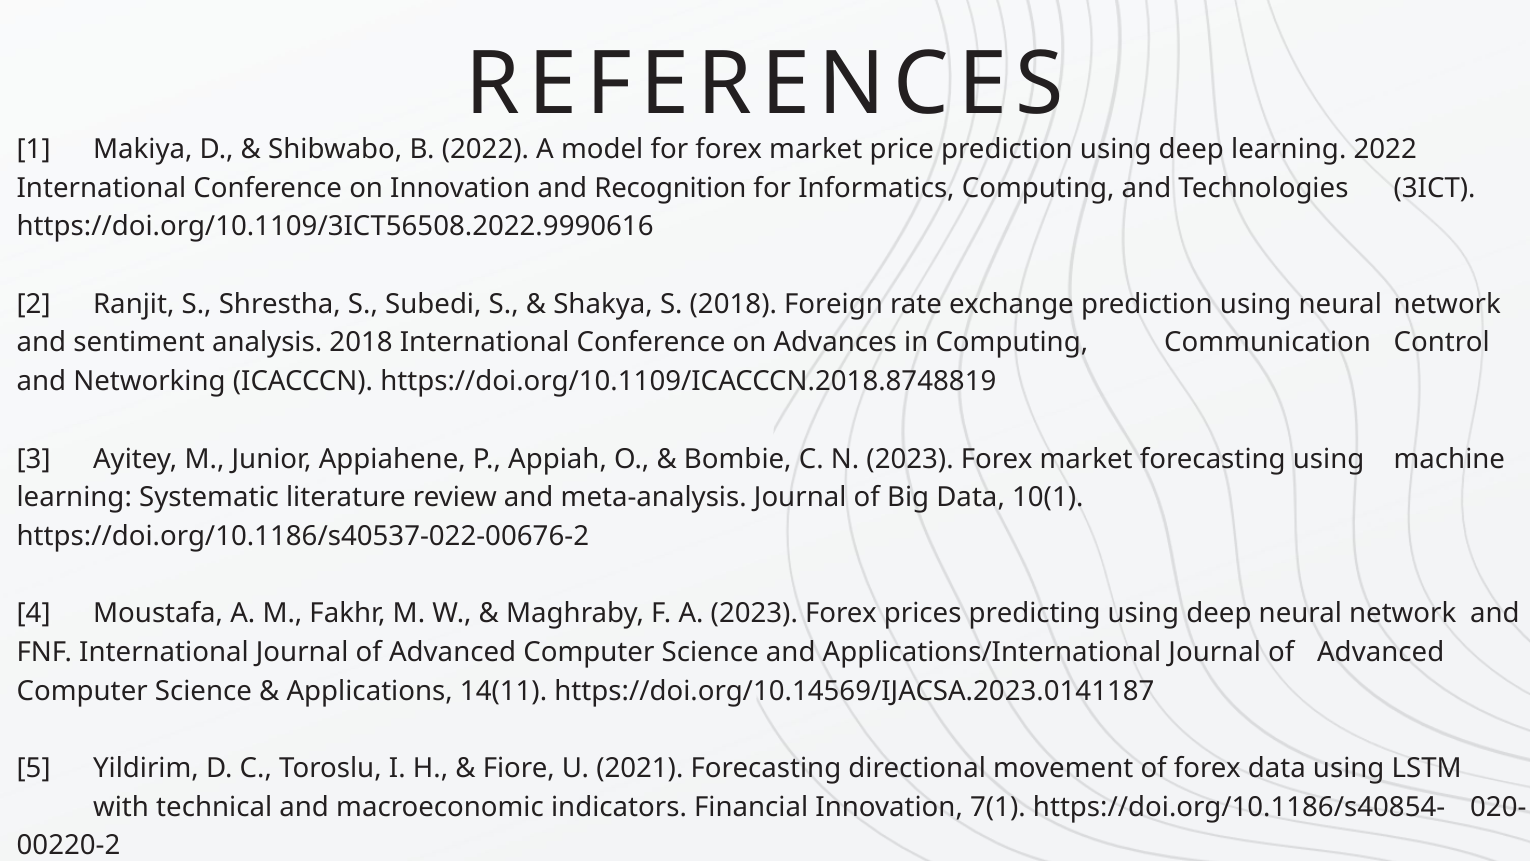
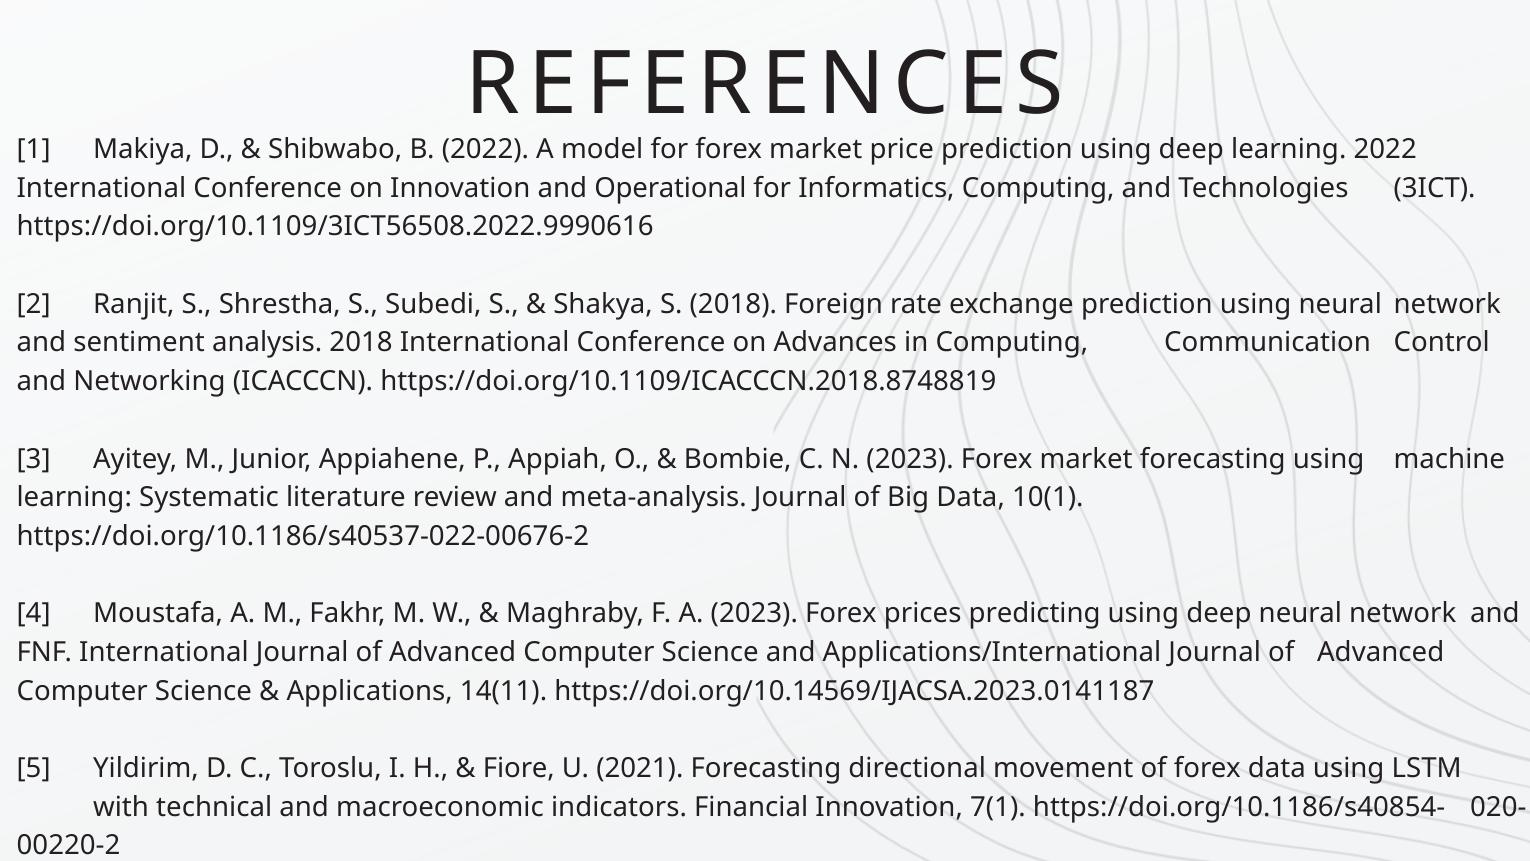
Recognition: Recognition -> Operational (670, 188)
